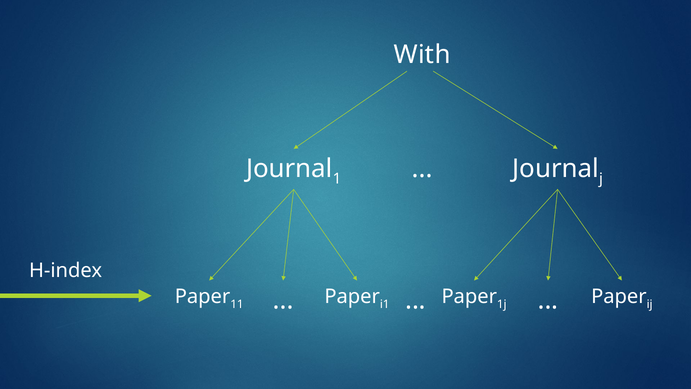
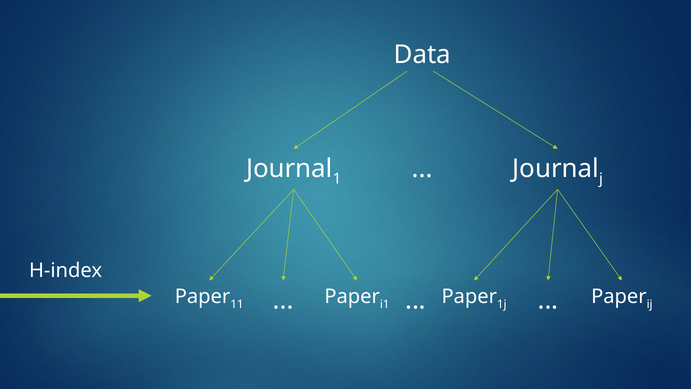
With: With -> Data (422, 54)
